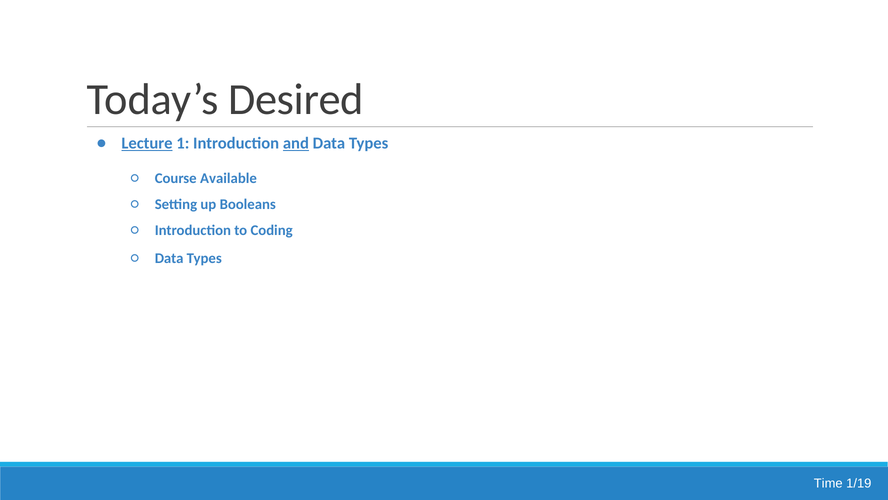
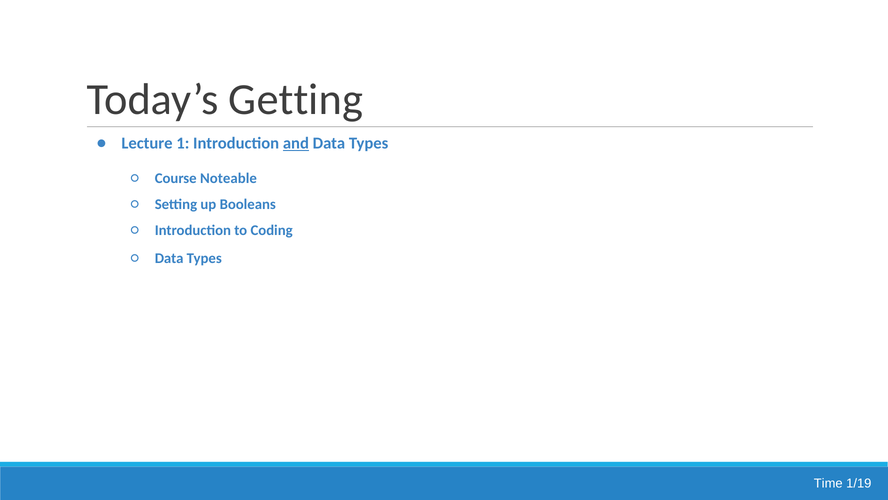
Desired: Desired -> Getting (296, 99)
Lecture underline: present -> none (147, 143)
Available: Available -> Noteable (228, 178)
